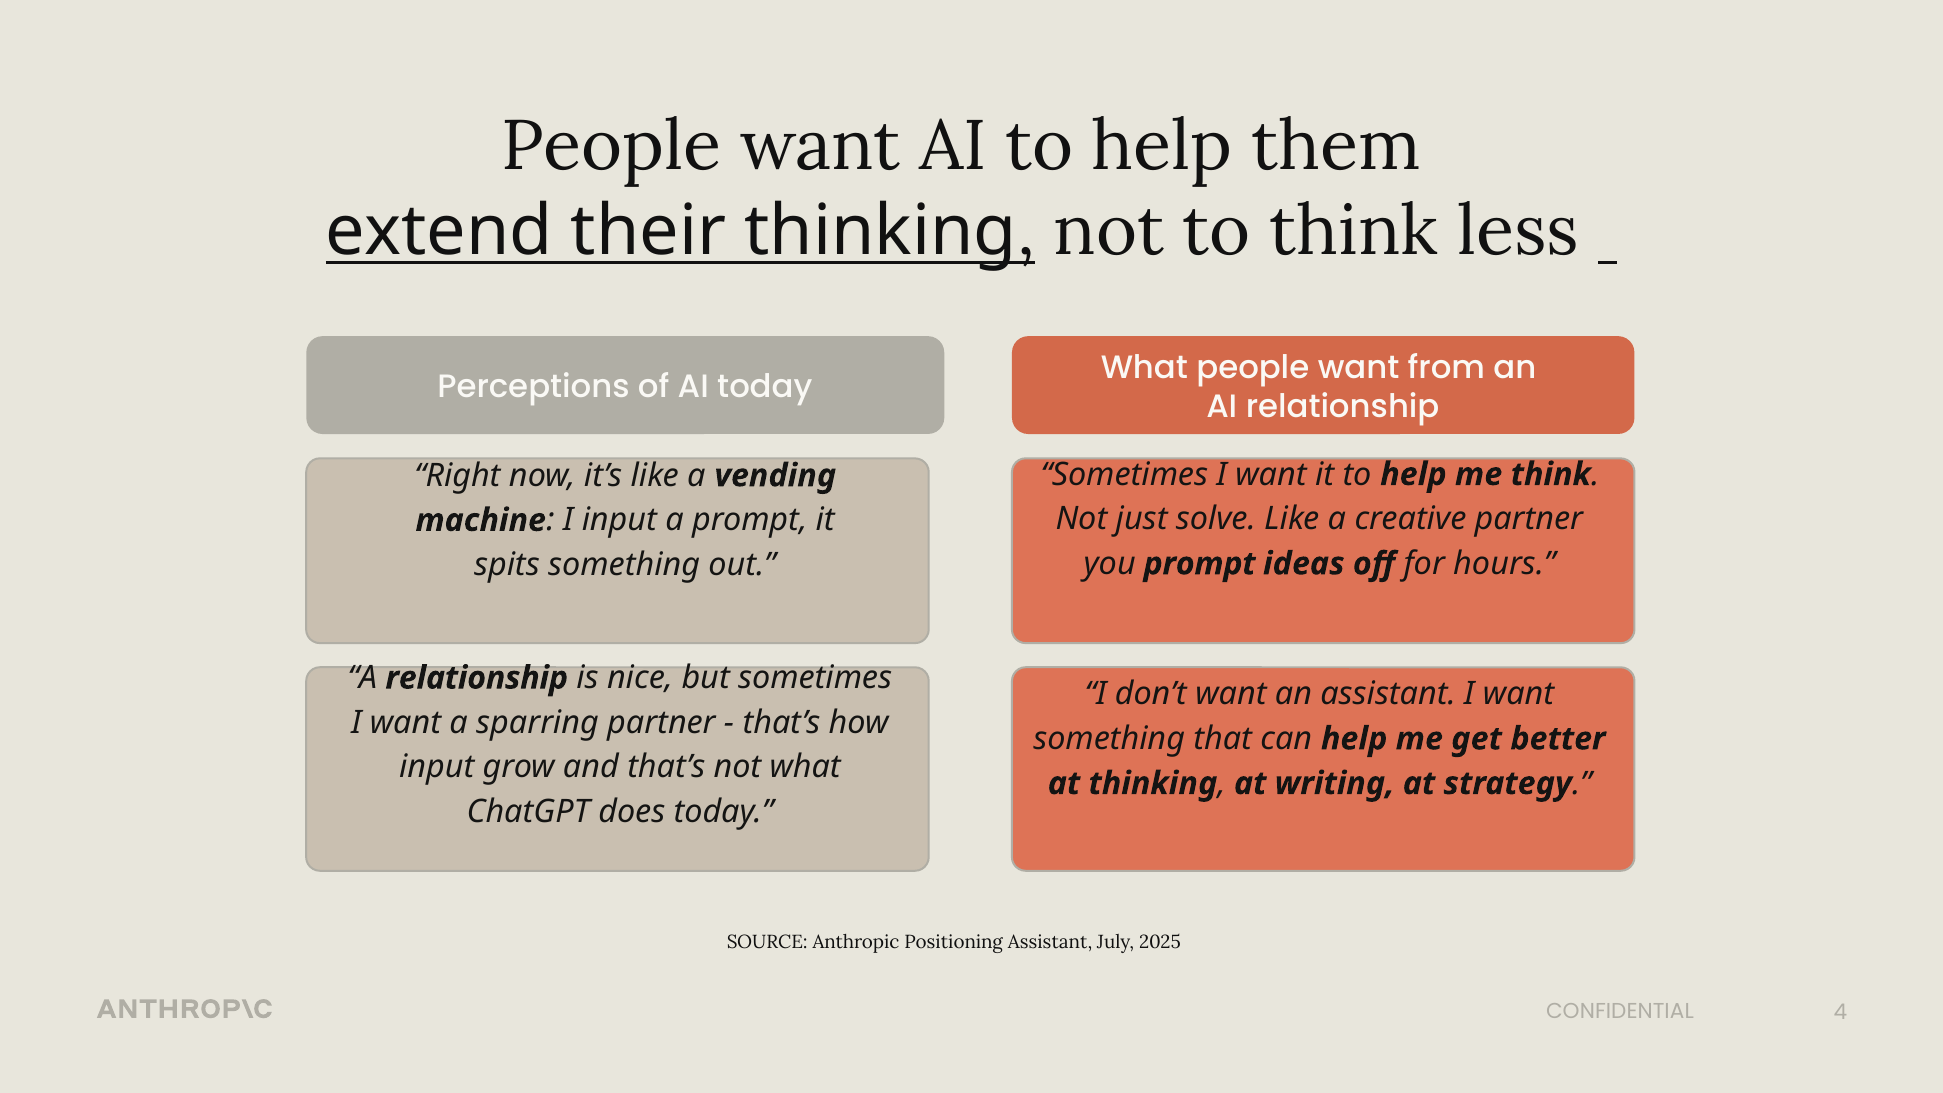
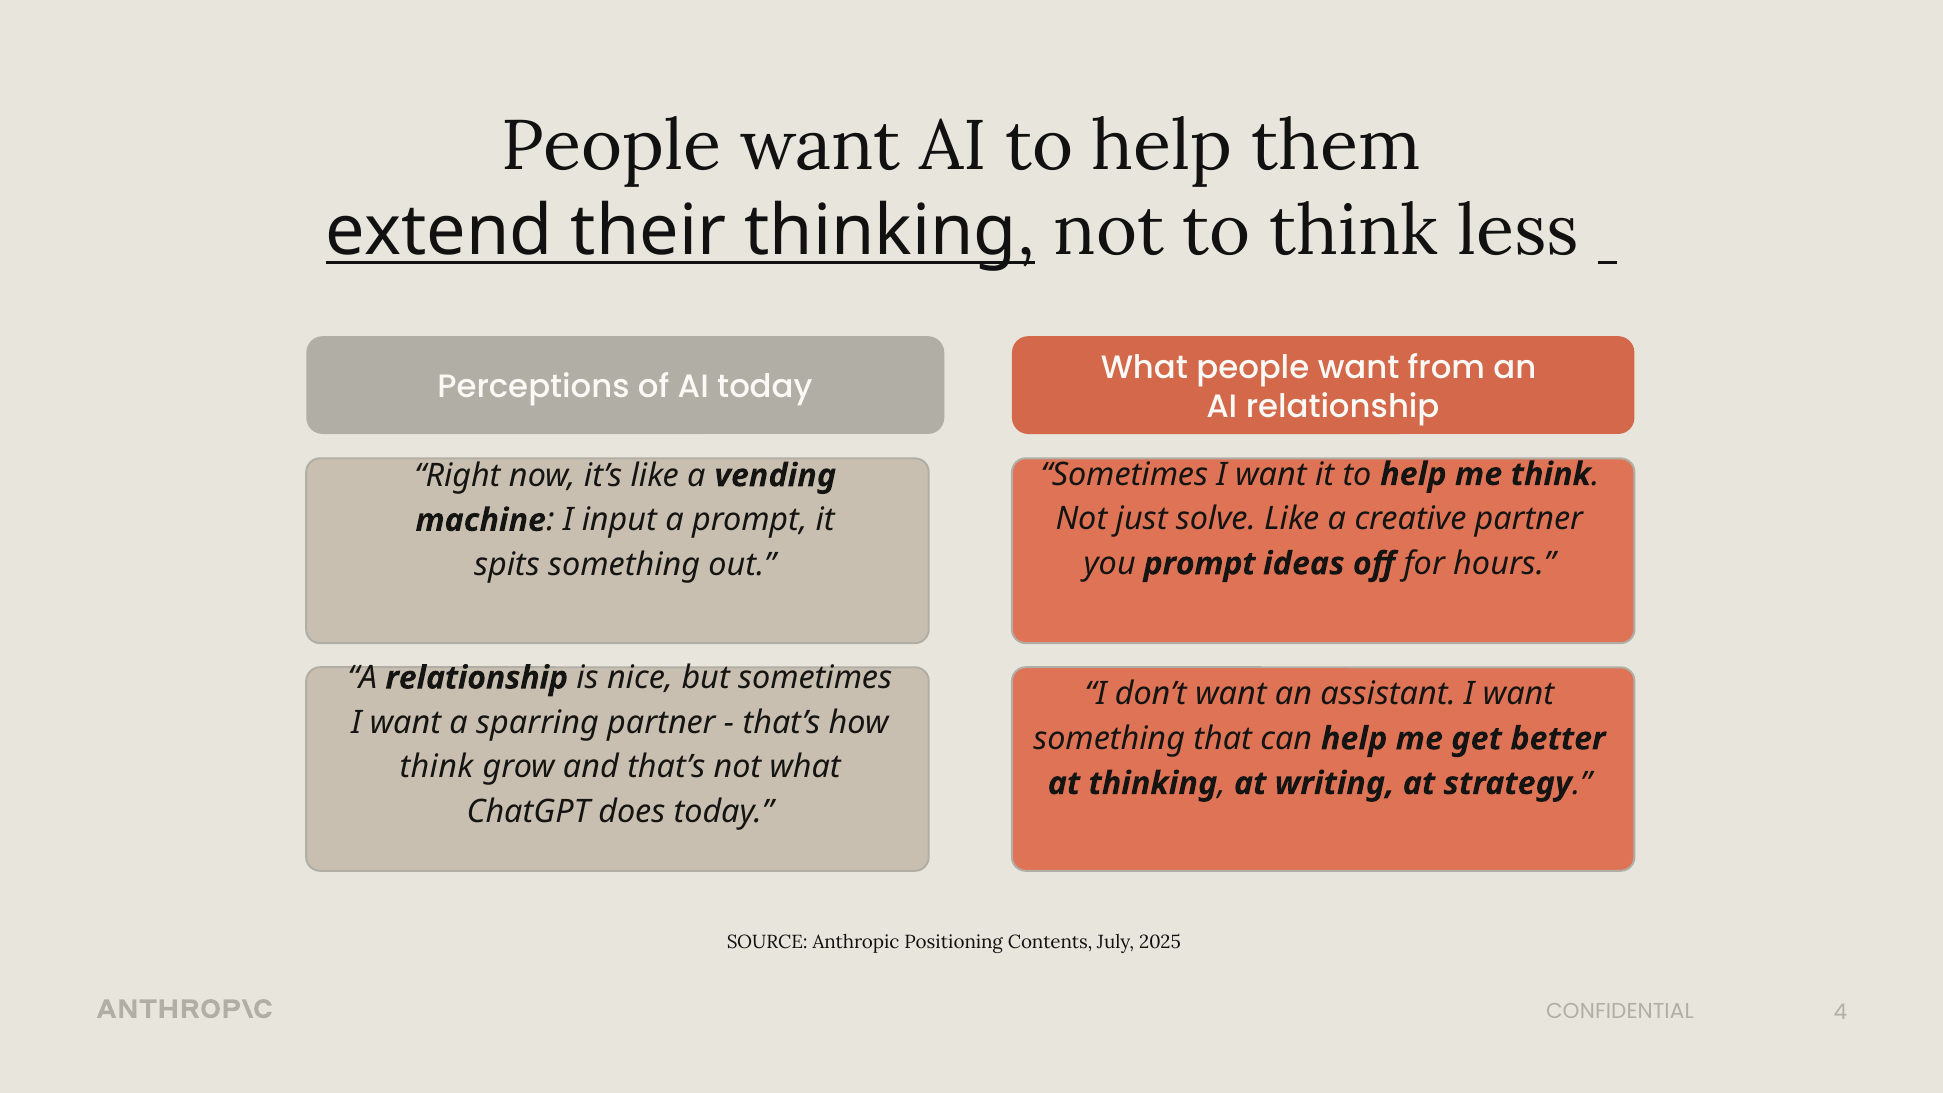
input: input -> think (437, 767)
Positioning Assistant: Assistant -> Contents (1050, 943)
